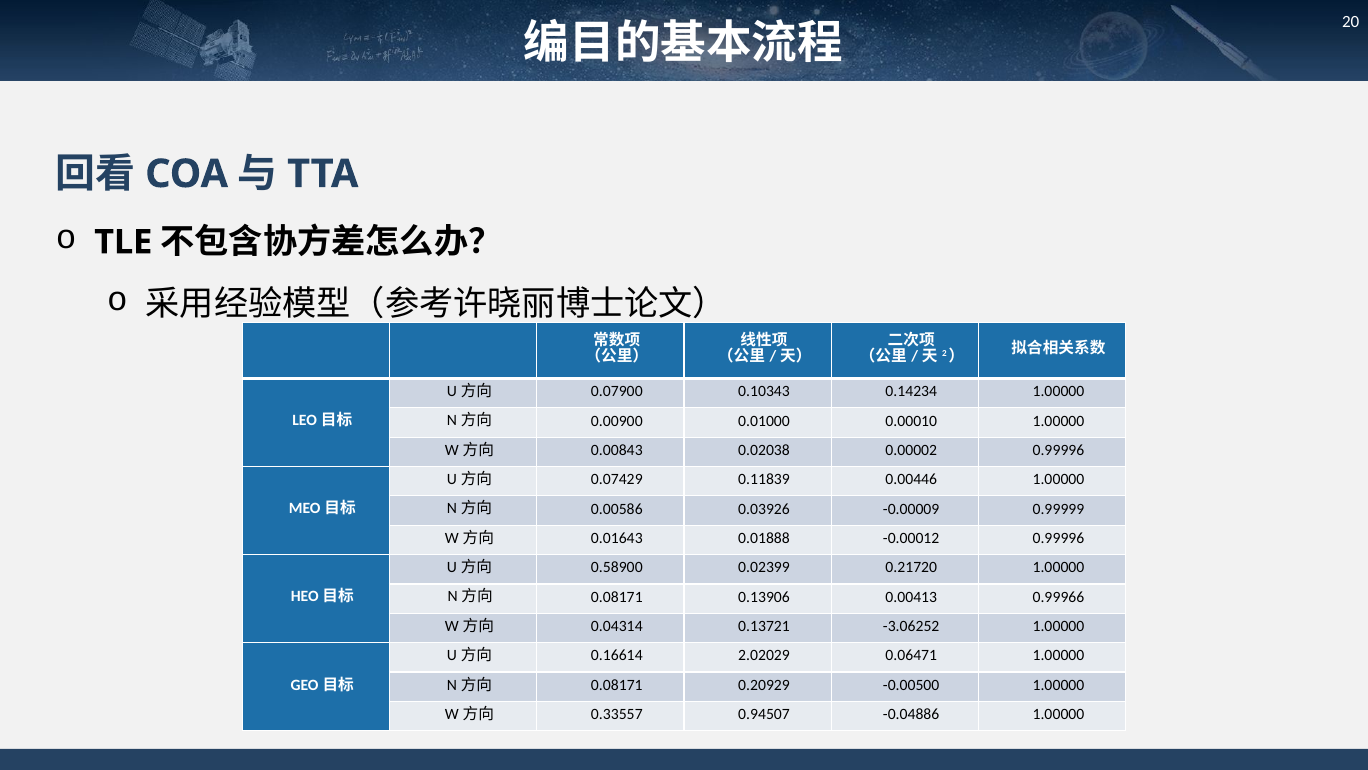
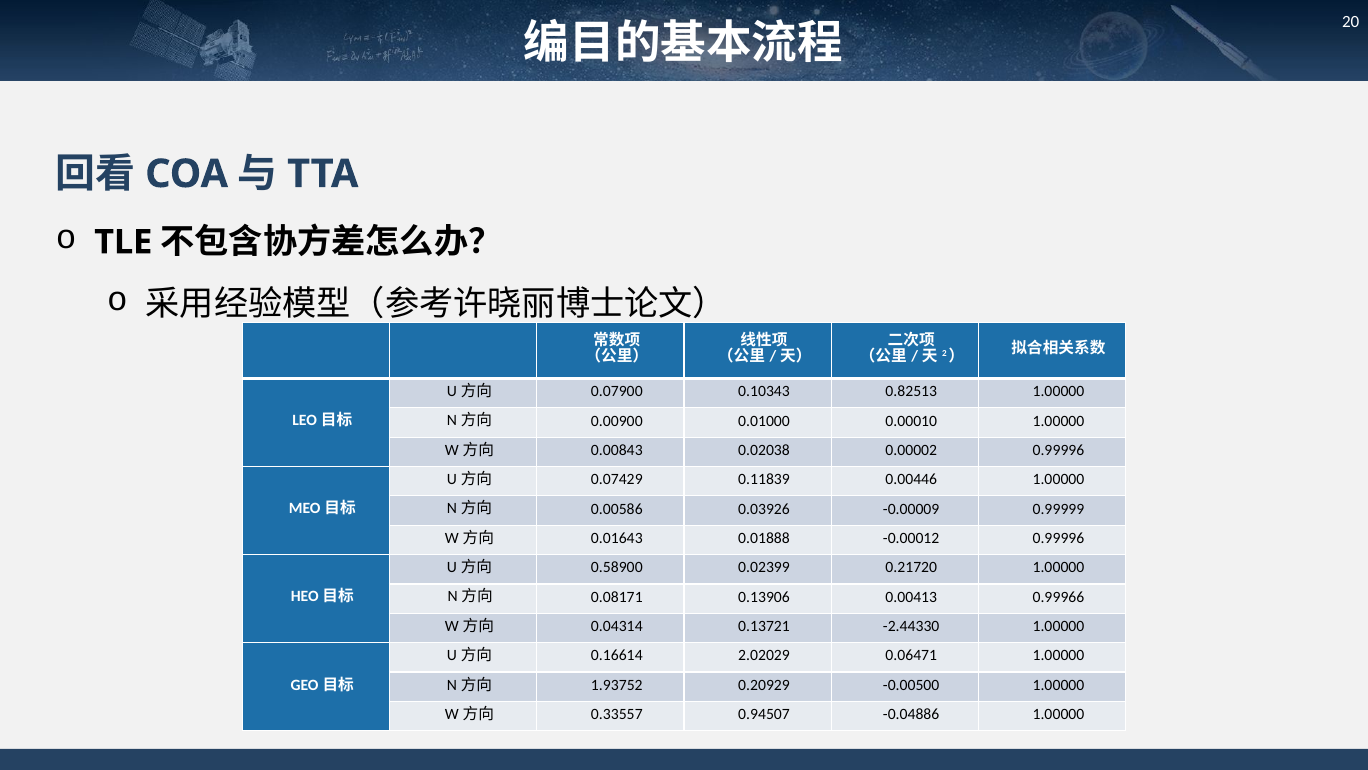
0.14234: 0.14234 -> 0.82513 (911, 391)
-3.06252: -3.06252 -> -2.44330 (911, 626)
0.08171: 0.08171 -> 1.93752 (617, 685)
